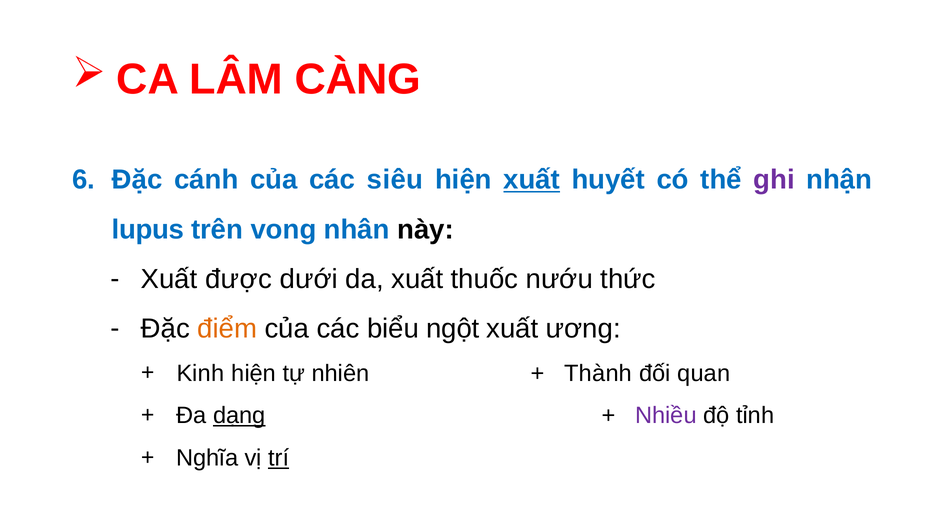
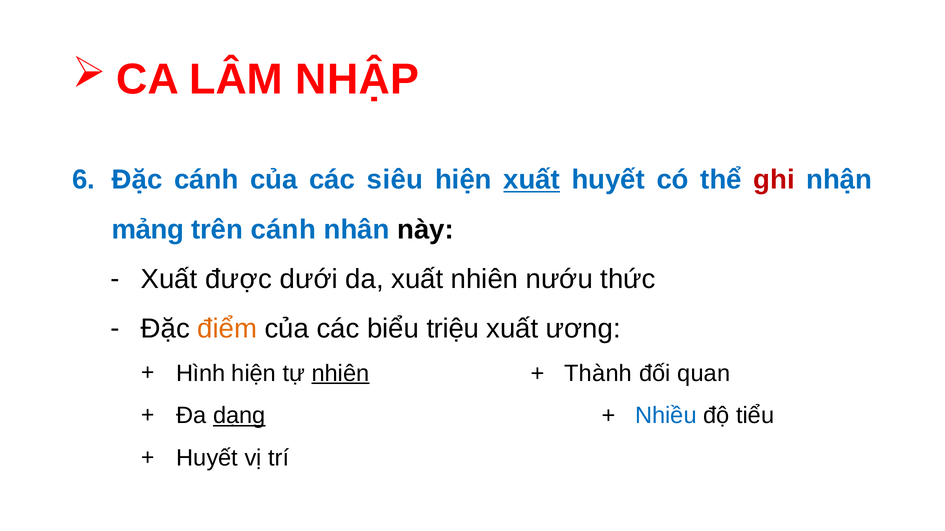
CÀNG: CÀNG -> NHẬP (357, 79)
ghi colour: purple -> red (774, 180)
lupus: lupus -> mảng (148, 230)
trên vong: vong -> cánh (283, 230)
xuất thuốc: thuốc -> nhiên (485, 279)
ngột: ngột -> triệu (453, 329)
Kinh: Kinh -> Hình (201, 374)
nhiên underline: none -> present (340, 374)
Nhiều colour: purple -> blue (666, 416)
tỉnh: tỉnh -> tiểu (755, 416)
Nghĩa: Nghĩa -> Huyết (207, 459)
trí underline: present -> none (279, 459)
